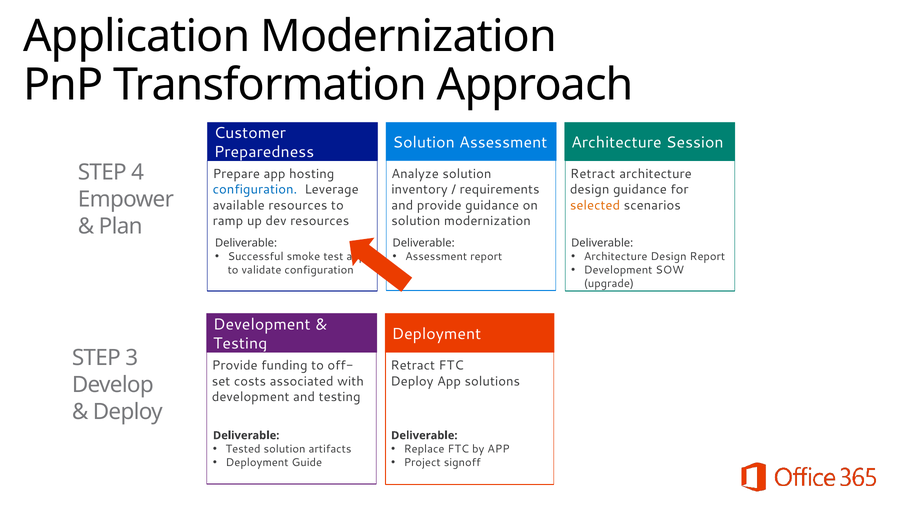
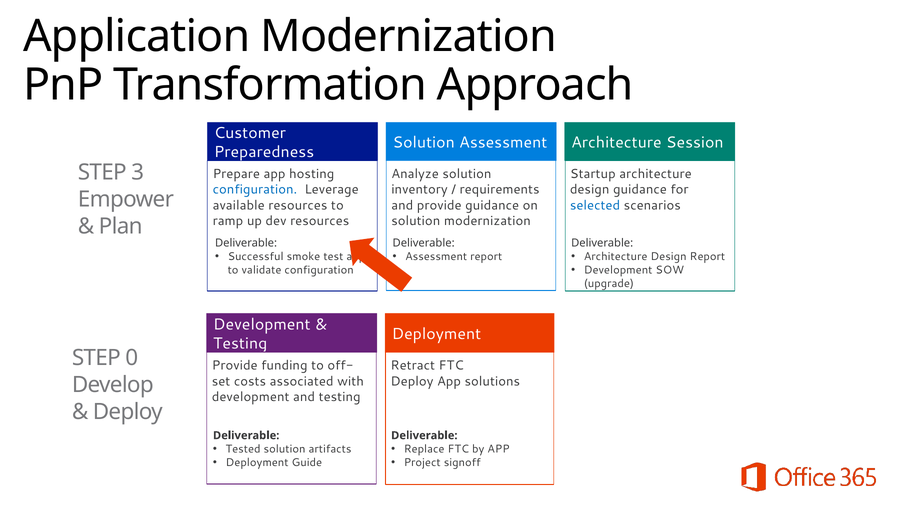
4: 4 -> 3 (138, 172)
Retract: Retract -> Startup (593, 174)
selected colour: orange -> blue (595, 205)
3: 3 -> 0 (132, 358)
